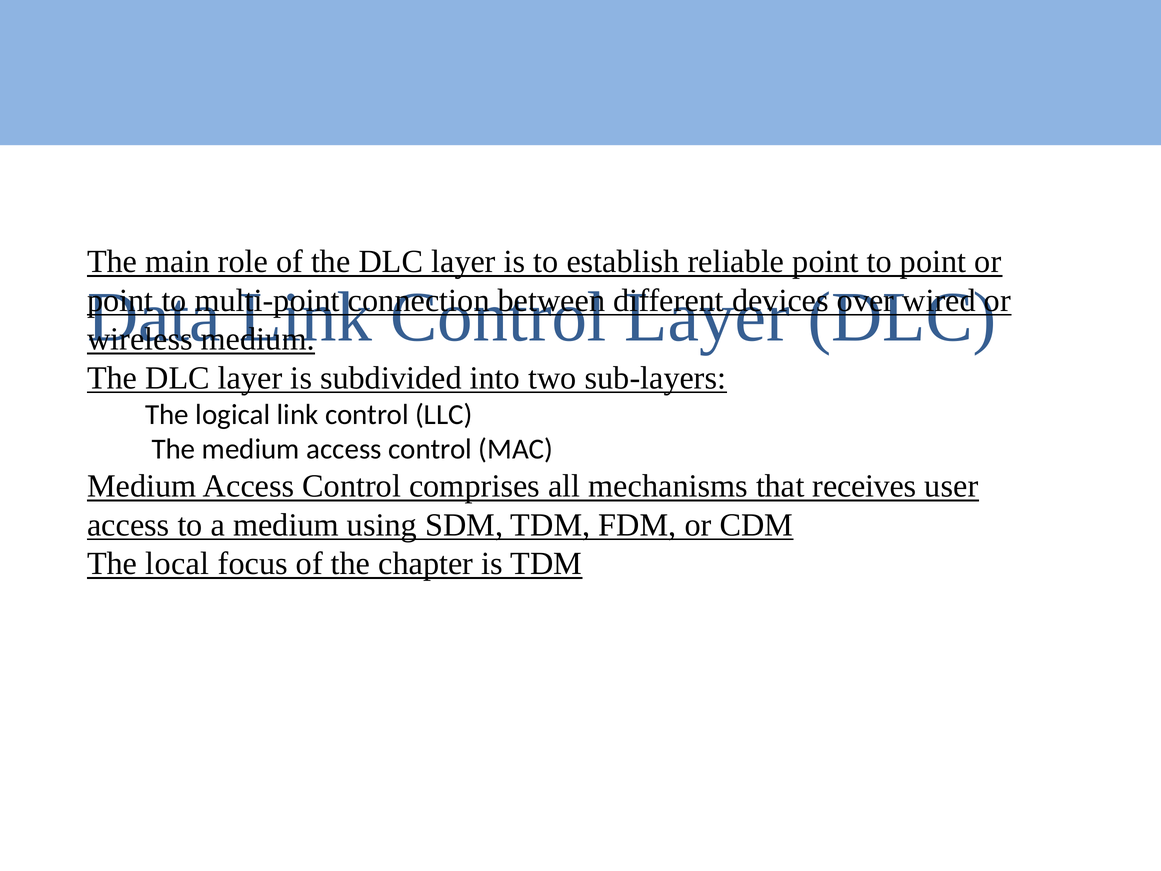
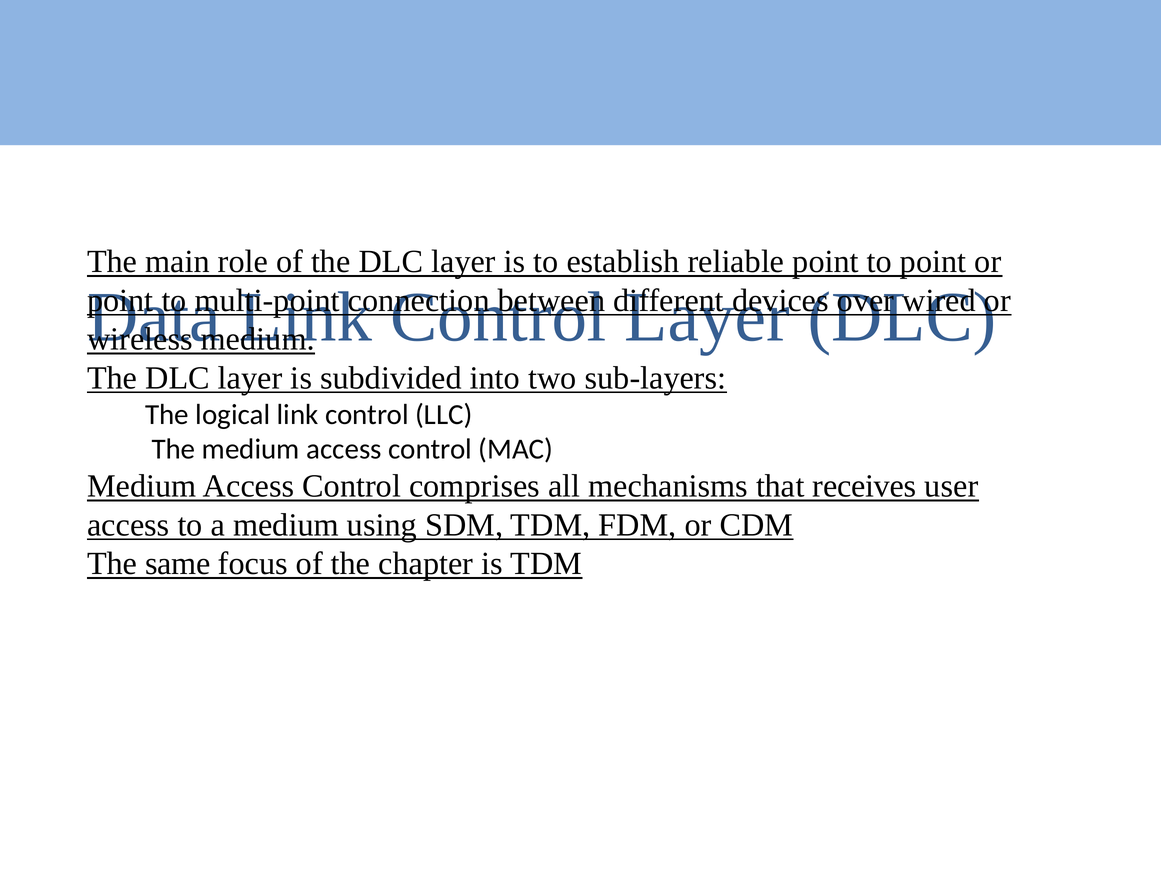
local: local -> same (178, 564)
